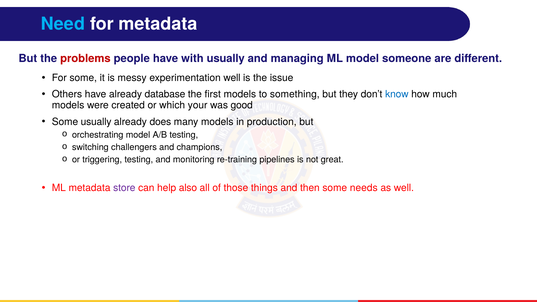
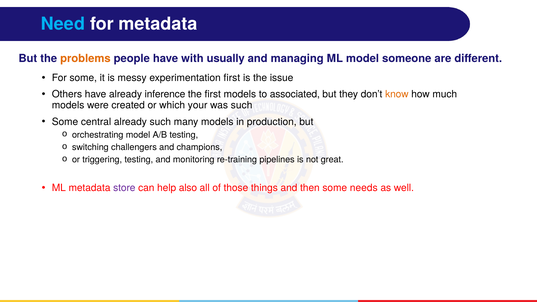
problems colour: red -> orange (85, 58)
experimentation well: well -> first (232, 78)
database: database -> inference (165, 94)
something: something -> associated (295, 94)
know colour: blue -> orange (397, 94)
was good: good -> such (242, 105)
Some usually: usually -> central (96, 122)
already does: does -> such (160, 122)
